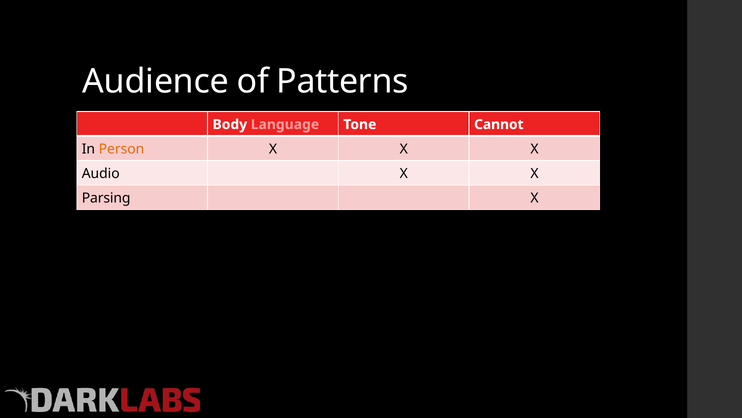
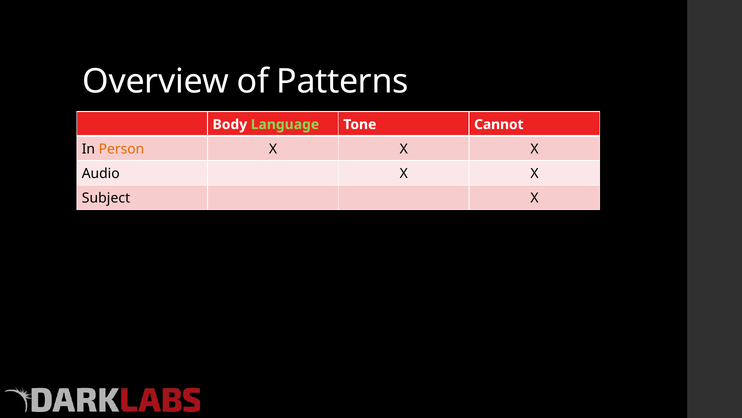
Audience: Audience -> Overview (156, 82)
Language colour: pink -> light green (285, 124)
Parsing: Parsing -> Subject (106, 198)
